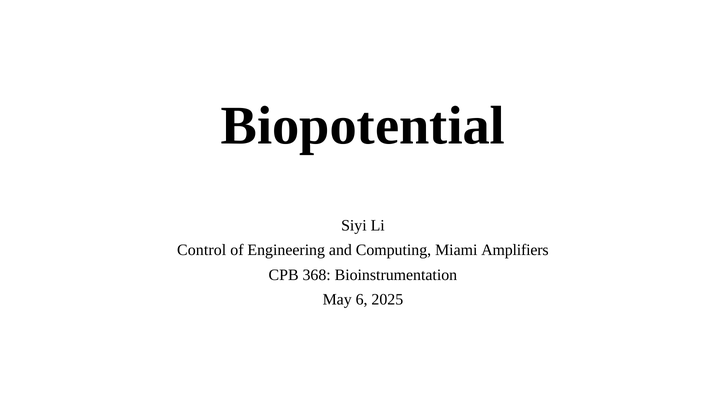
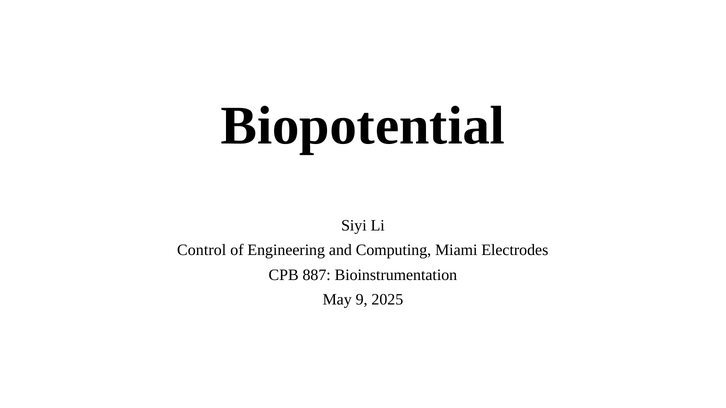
Amplifiers: Amplifiers -> Electrodes (515, 250)
368: 368 -> 887 (317, 275)
6: 6 -> 9 (362, 300)
